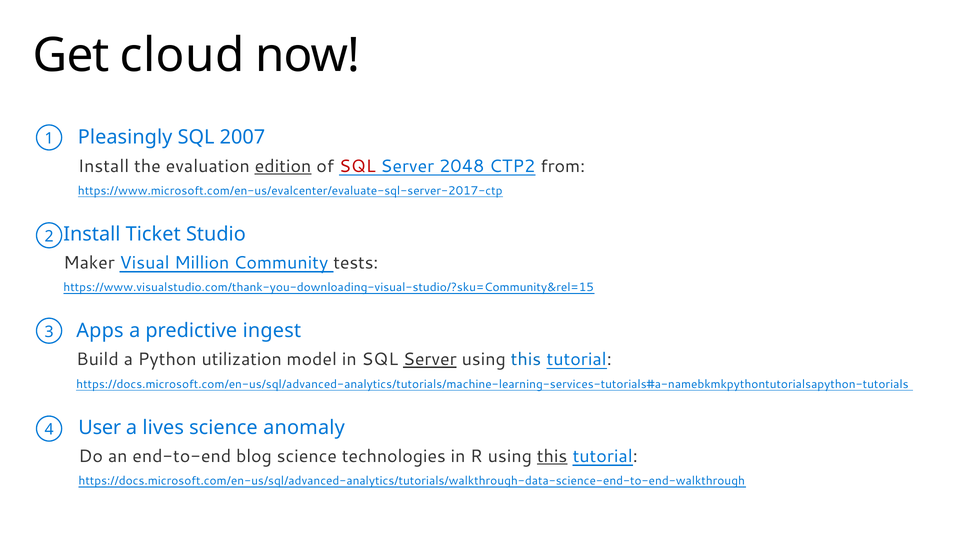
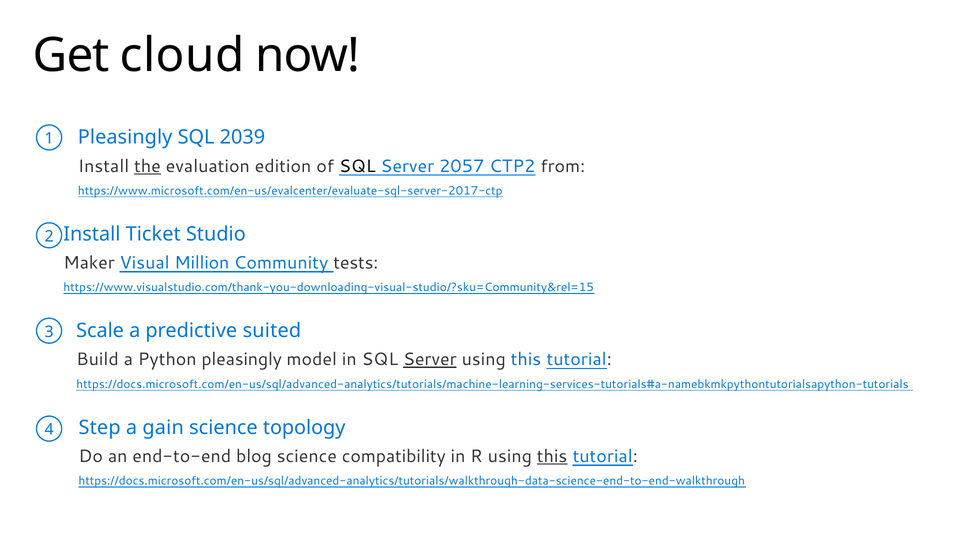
2007: 2007 -> 2039 (242, 137)
the underline: none -> present (147, 166)
edition underline: present -> none (283, 166)
SQL colour: red -> black (357, 166)
2048: 2048 -> 2057 (462, 166)
Apps: Apps -> Scale (100, 331)
ingest: ingest -> suited (272, 331)
Python utilization: utilization -> pleasingly (242, 359)
User: User -> Step (100, 427)
lives: lives -> gain (163, 427)
anomaly: anomaly -> topology (304, 427)
technologies: technologies -> compatibility (394, 456)
